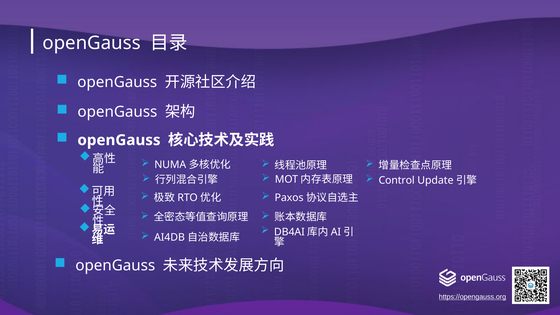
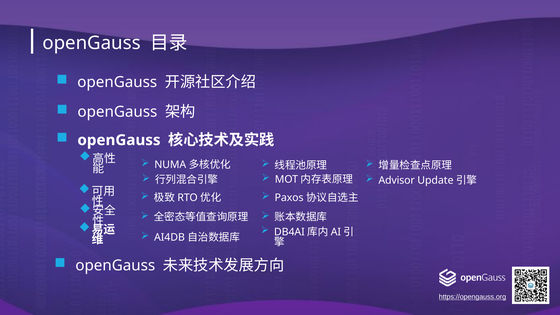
Control: Control -> Advisor (397, 180)
